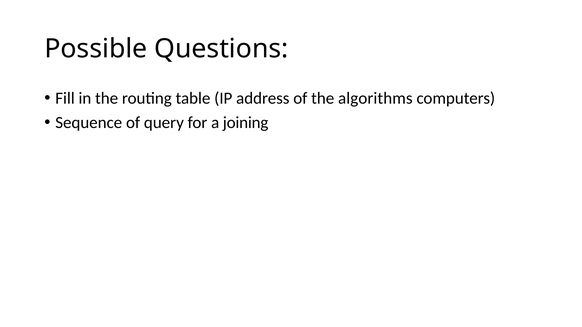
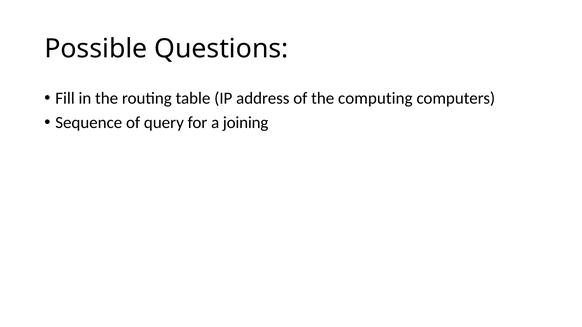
algorithms: algorithms -> computing (375, 98)
